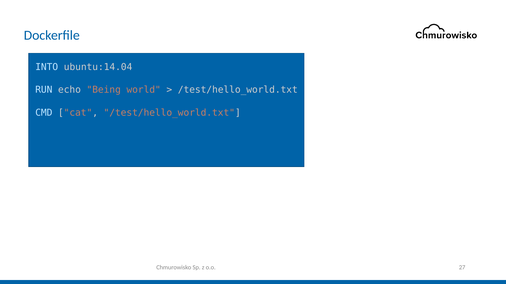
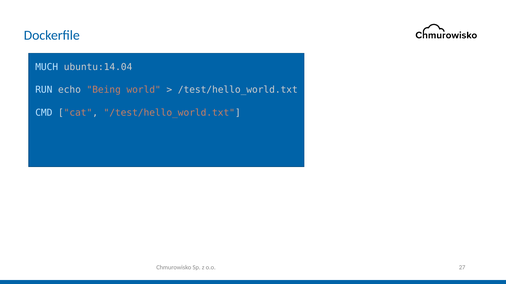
INTO: INTO -> MUCH (47, 67)
